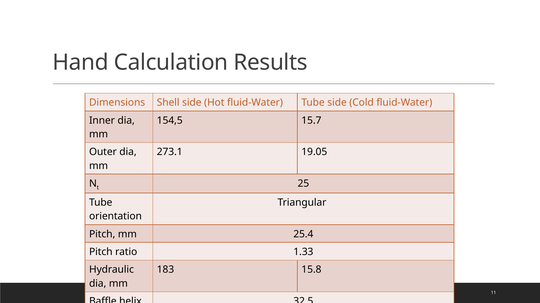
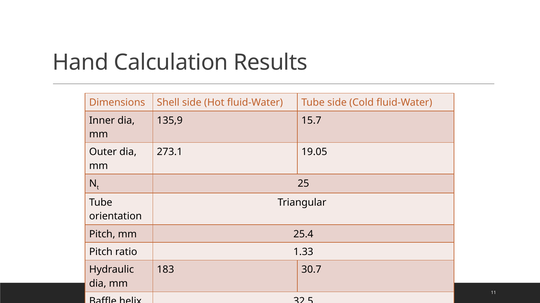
154,5: 154,5 -> 135,9 (170, 121)
15.8: 15.8 -> 30.7 (311, 270)
